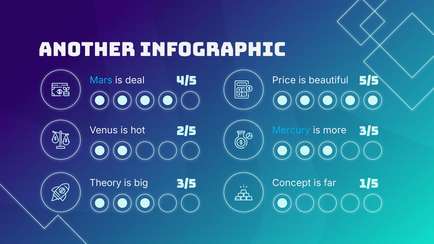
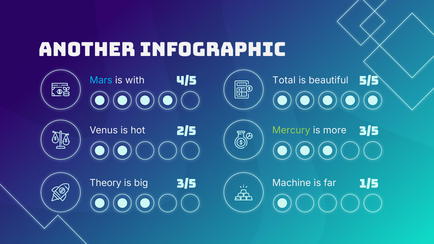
deal: deal -> with (135, 80)
Price: Price -> Total (284, 80)
Mercury colour: light blue -> light green (291, 130)
Concept: Concept -> Machine (292, 183)
